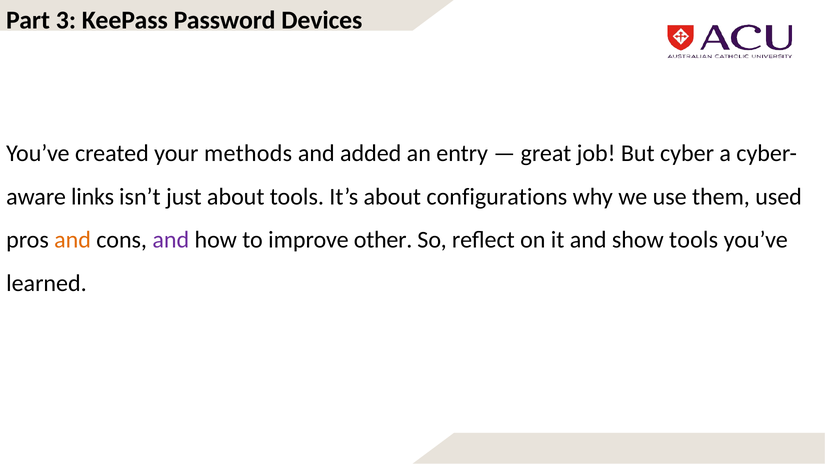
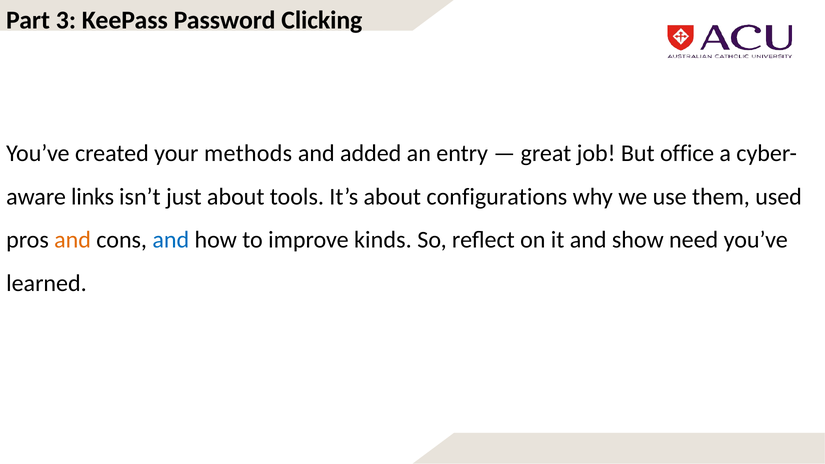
Devices: Devices -> Clicking (322, 20)
cyber: cyber -> office (687, 153)
and colour: purple -> blue (171, 240)
other: other -> kinds (383, 240)
show tools: tools -> need (694, 240)
